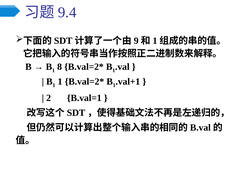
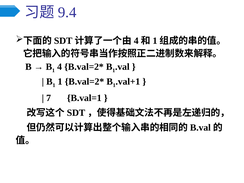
9: 9 -> 4 (136, 41)
1 8: 8 -> 4 (60, 67)
2: 2 -> 7 (49, 98)
